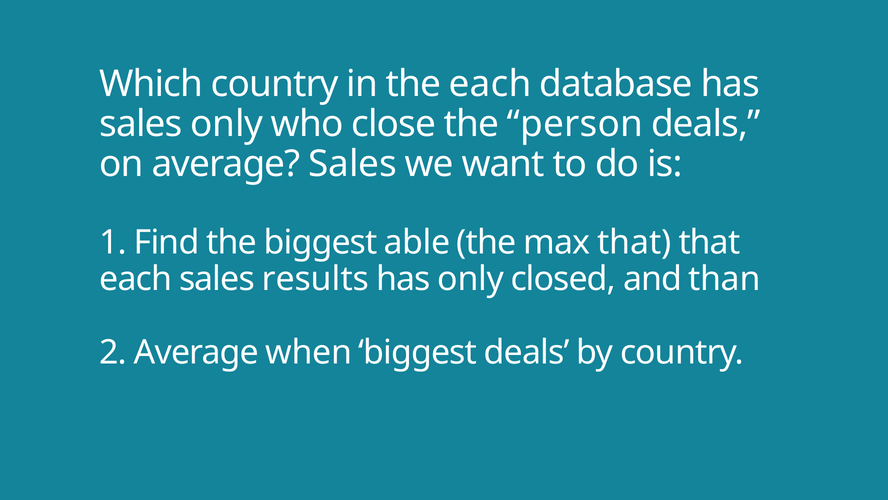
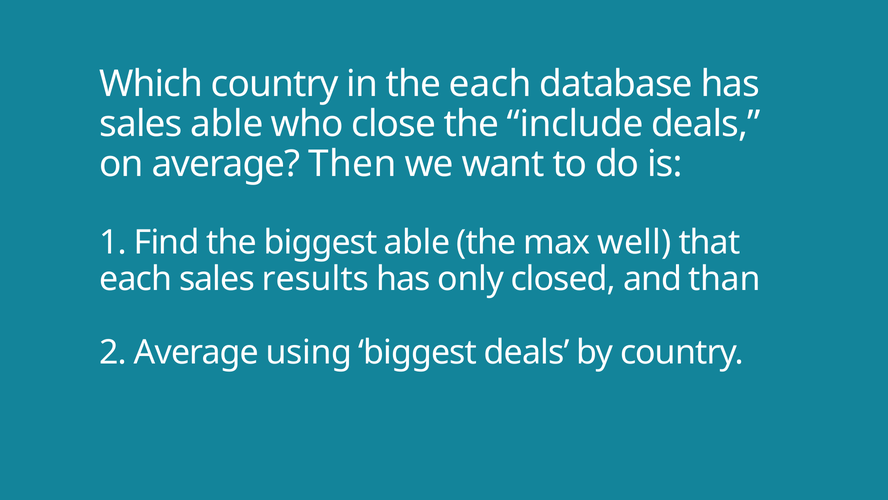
sales only: only -> able (227, 124)
person: person -> include (575, 124)
average Sales: Sales -> Then (352, 164)
max that: that -> well (634, 242)
when: when -> using (309, 352)
